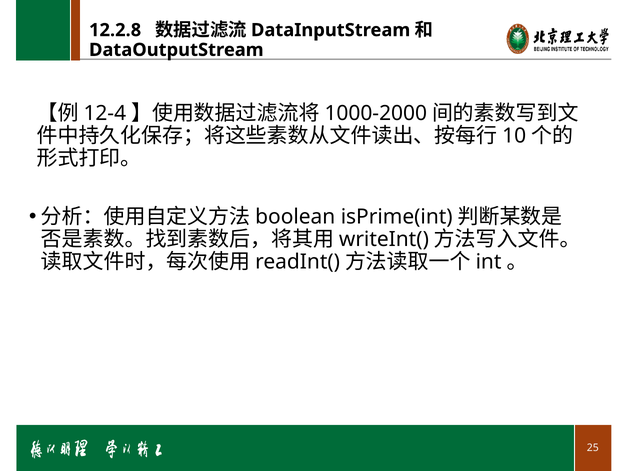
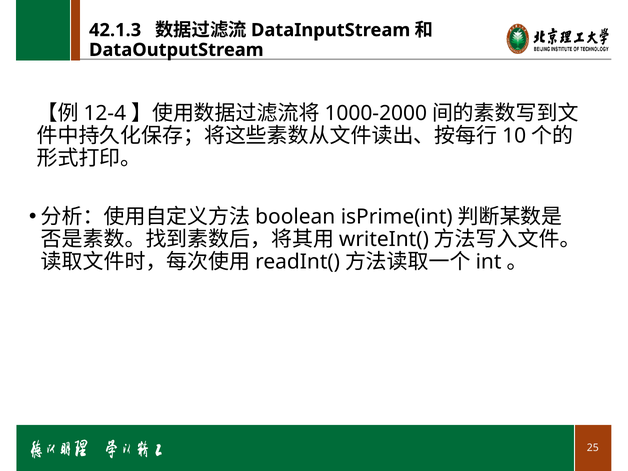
12.2.8: 12.2.8 -> 42.1.3 (115, 30)
